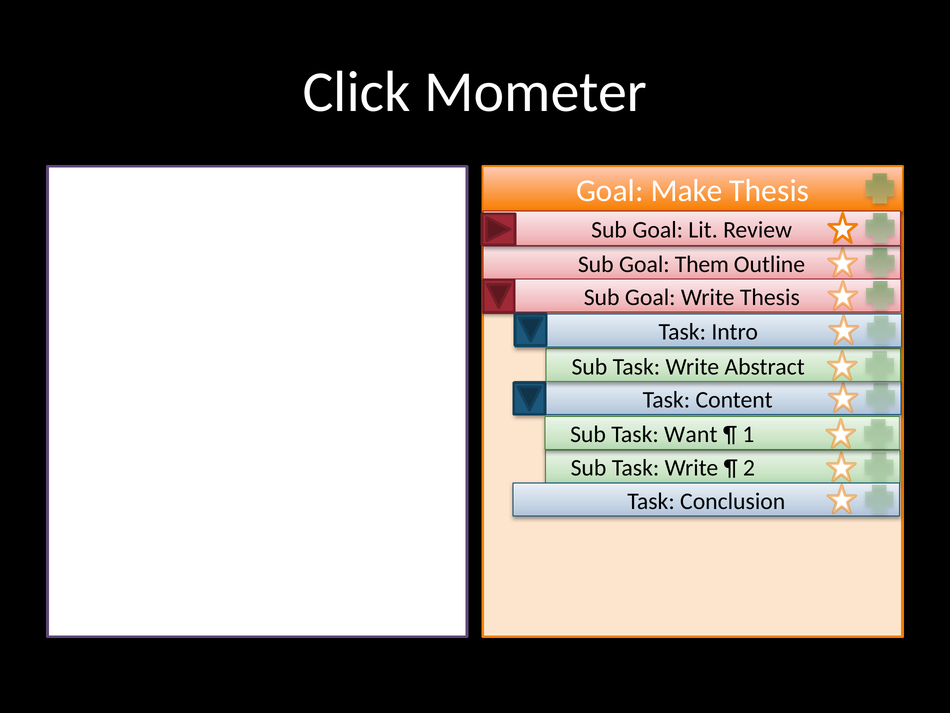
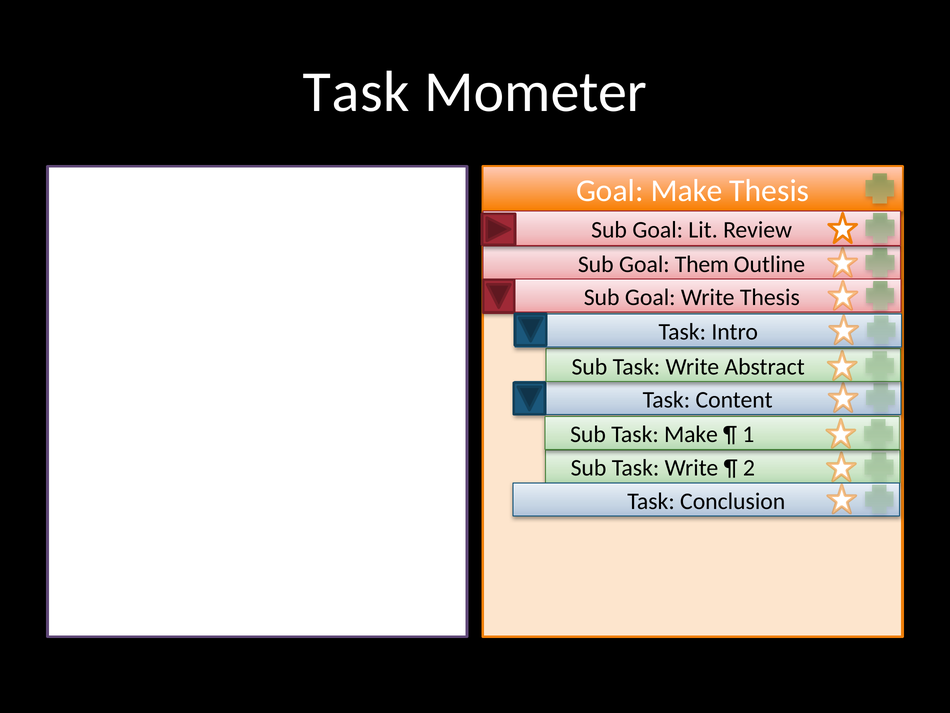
Click: Click -> Task (356, 92)
Task Want: Want -> Make (691, 434)
